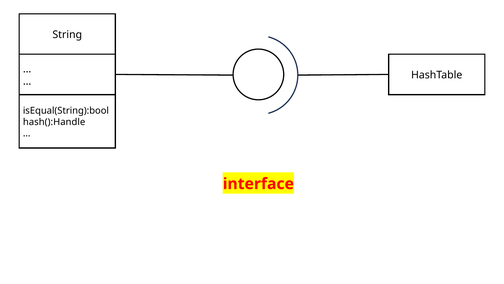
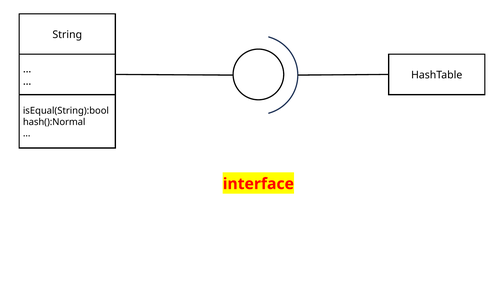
hash():Handle: hash():Handle -> hash():Normal (54, 122)
